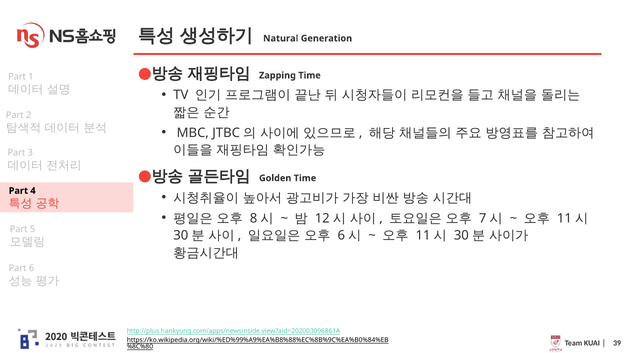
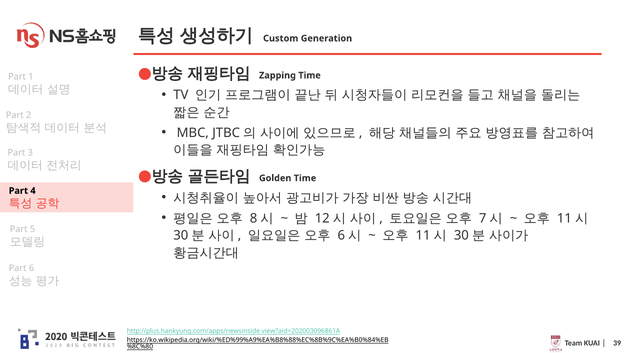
Natural: Natural -> Custom (281, 38)
